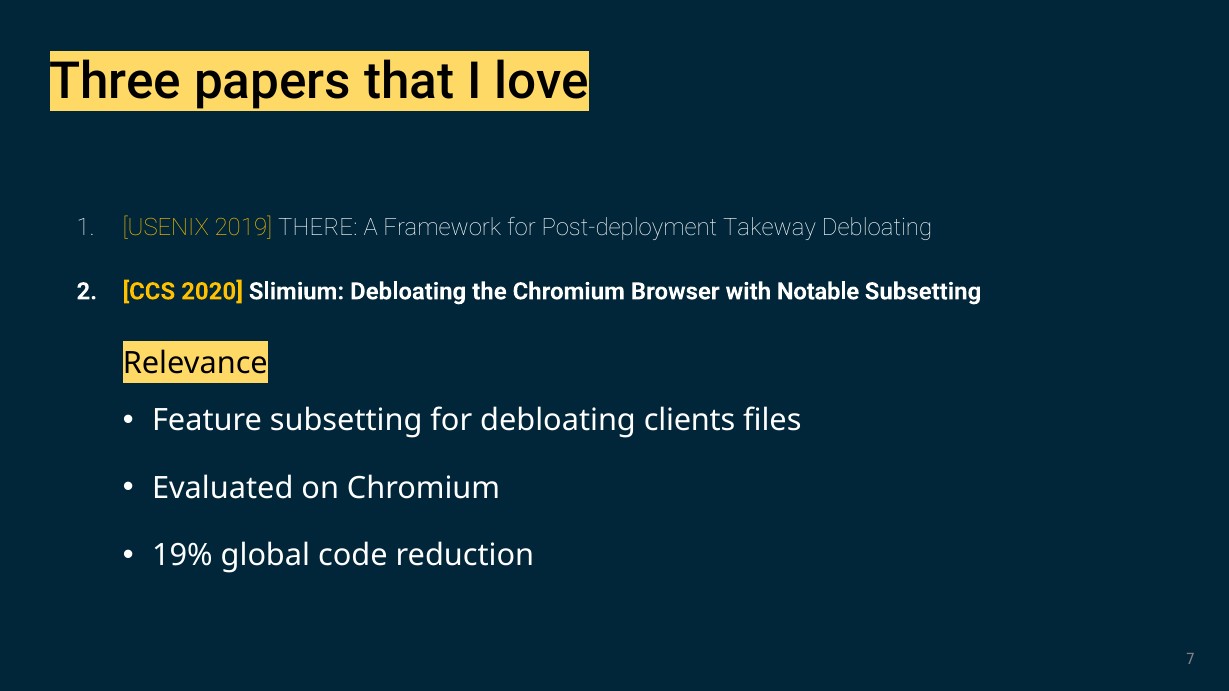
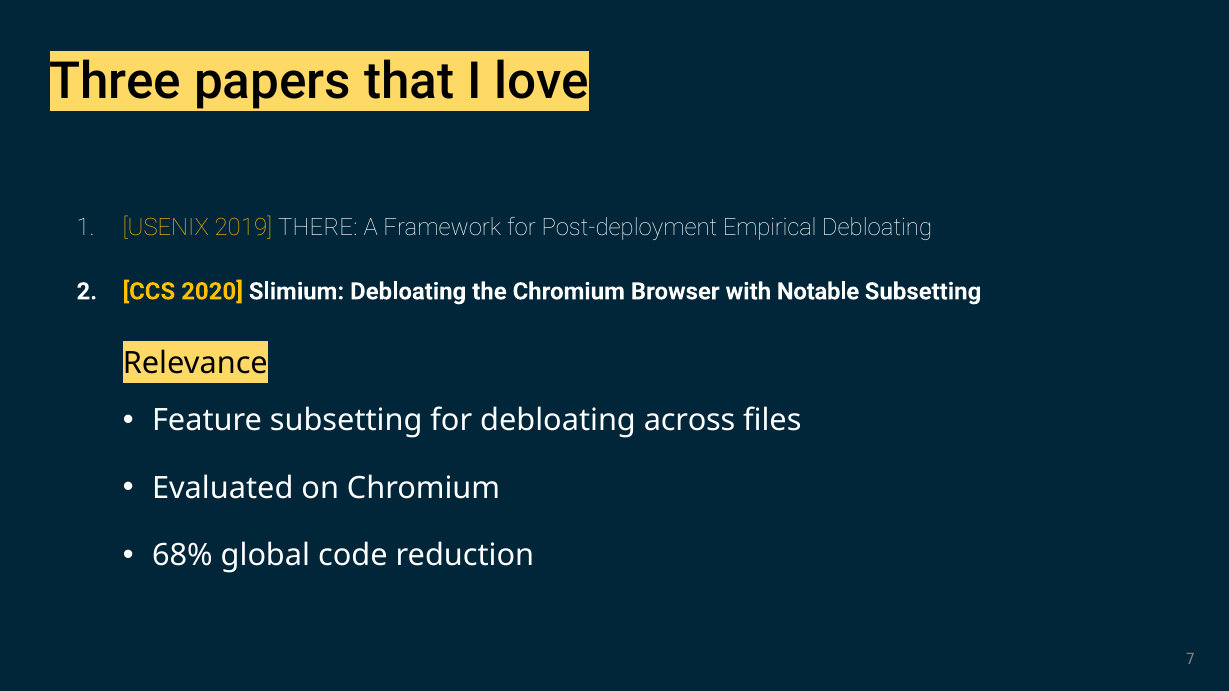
Takeway: Takeway -> Empirical (770, 228)
clients: clients -> across (690, 421)
19%: 19% -> 68% (182, 556)
